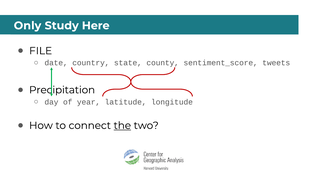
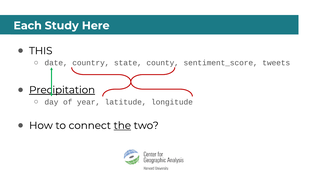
Only: Only -> Each (28, 26)
FILE: FILE -> THIS (41, 51)
Precipitation underline: none -> present (62, 90)
